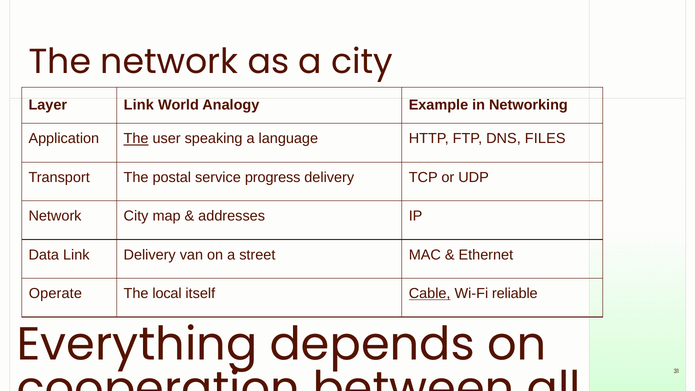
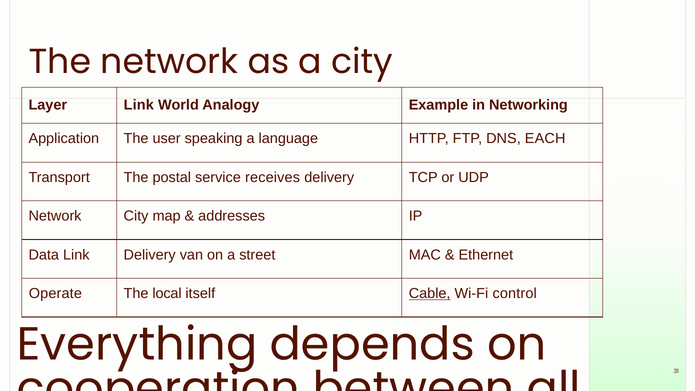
The underline: present -> none (136, 139)
FILES: FILES -> EACH (545, 139)
progress: progress -> receives (273, 177)
reliable: reliable -> control (515, 293)
